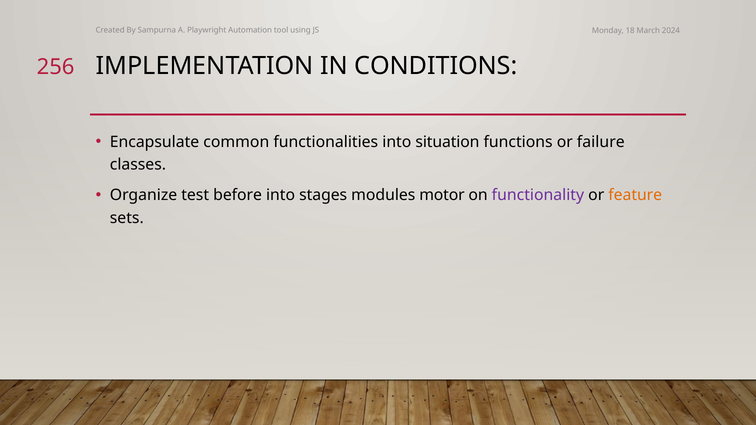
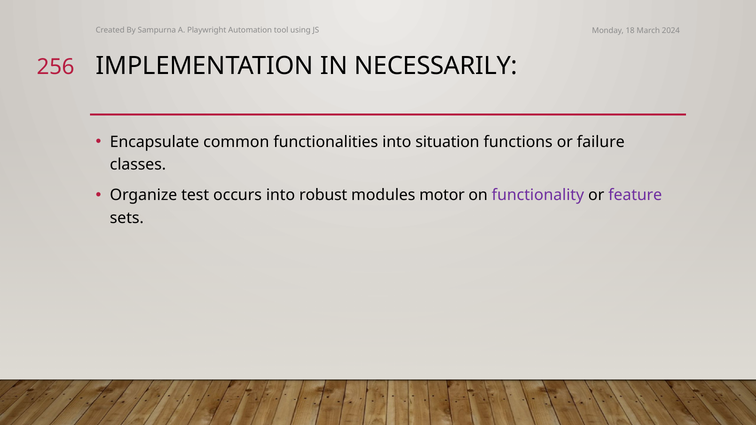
CONDITIONS: CONDITIONS -> NECESSARILY (436, 66)
before: before -> occurs (238, 195)
stages: stages -> robust (323, 195)
feature colour: orange -> purple (635, 195)
